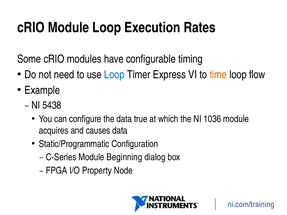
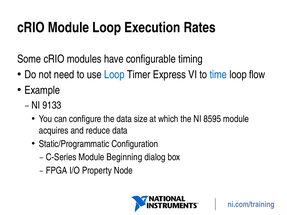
time colour: orange -> blue (218, 75)
5438: 5438 -> 9133 (52, 105)
true: true -> size (141, 119)
1036: 1036 -> 8595 (212, 119)
causes: causes -> reduce (98, 131)
